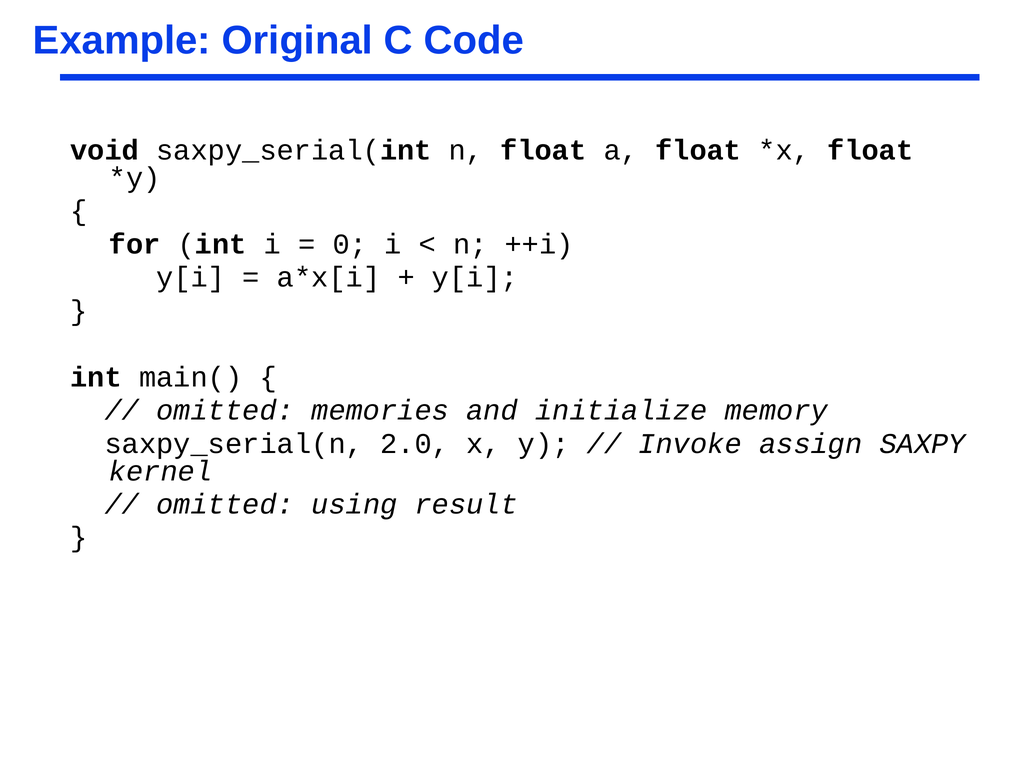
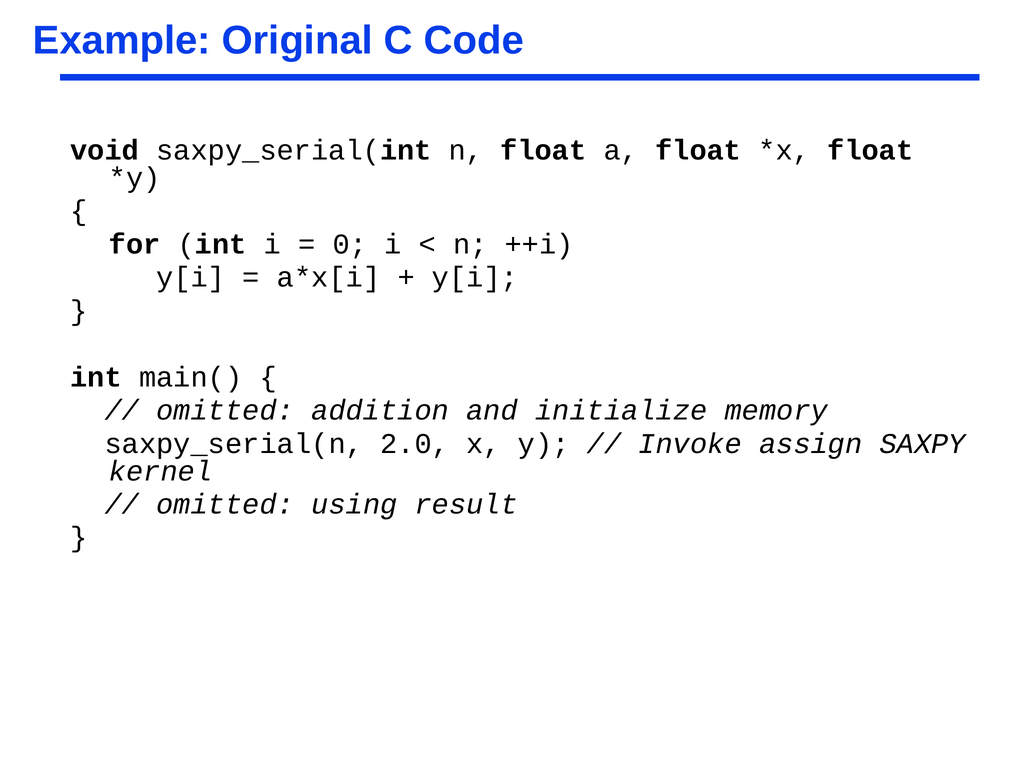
memories: memories -> addition (380, 410)
